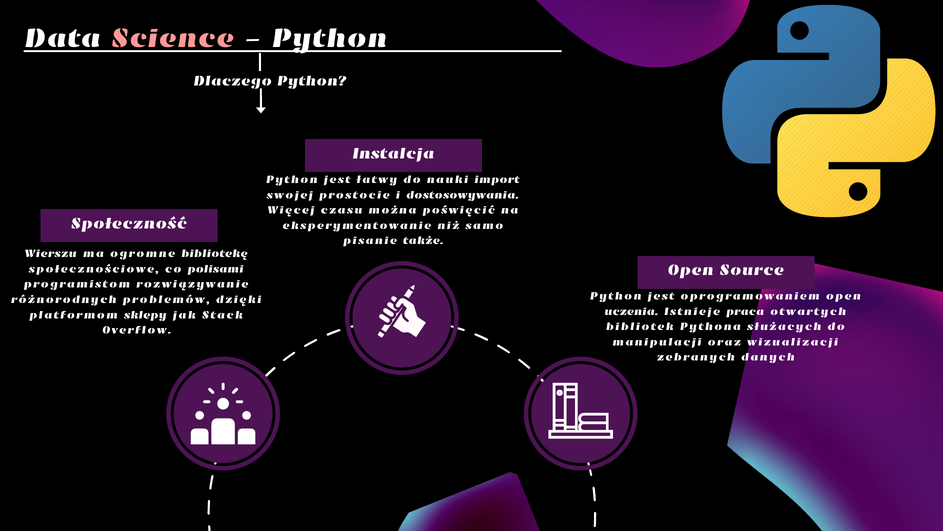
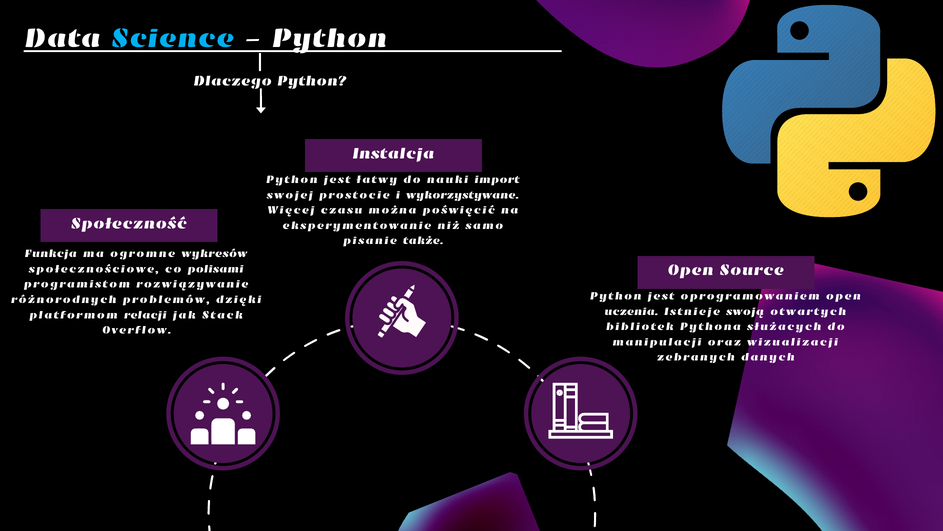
Science colour: pink -> light blue (173, 38)
dostosowywania: dostosowywania -> wykorzystywane (463, 195)
Wierszu: Wierszu -> Funkcja (51, 253)
bibliotekę: bibliotekę -> wykresów (214, 253)
praca: praca -> swoją (745, 311)
sklepy: sklepy -> relacji (145, 315)
